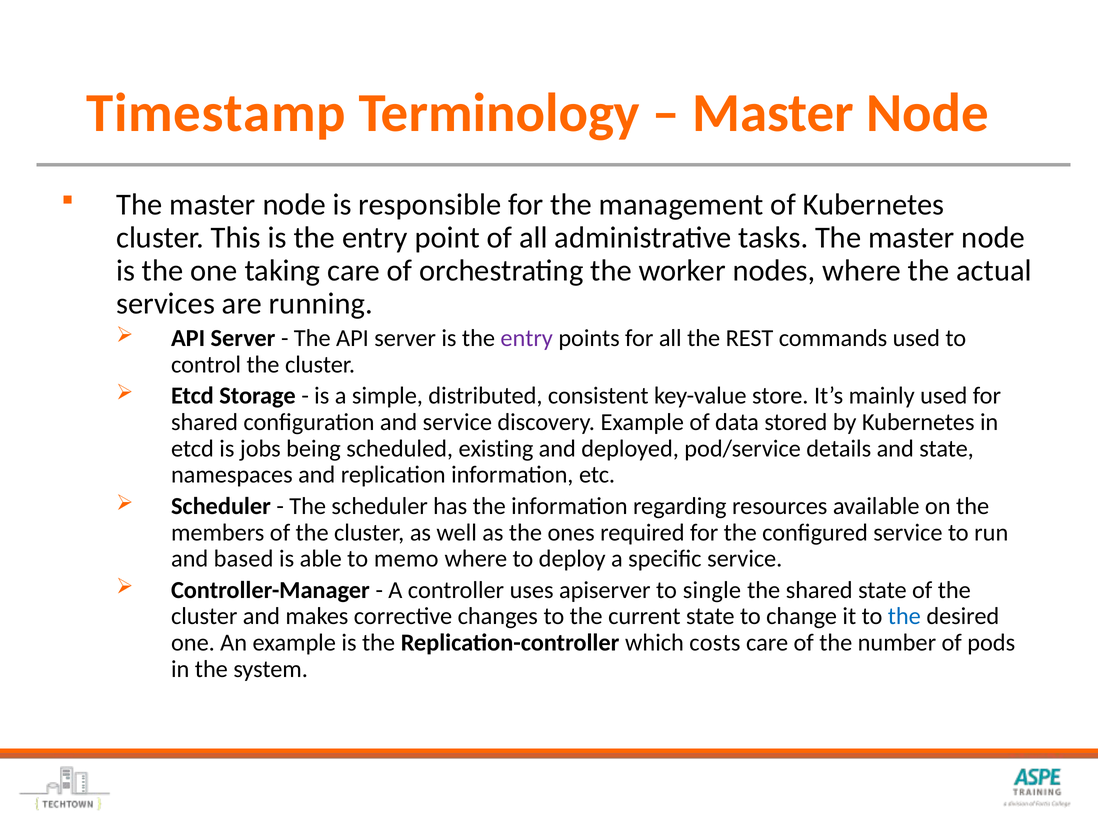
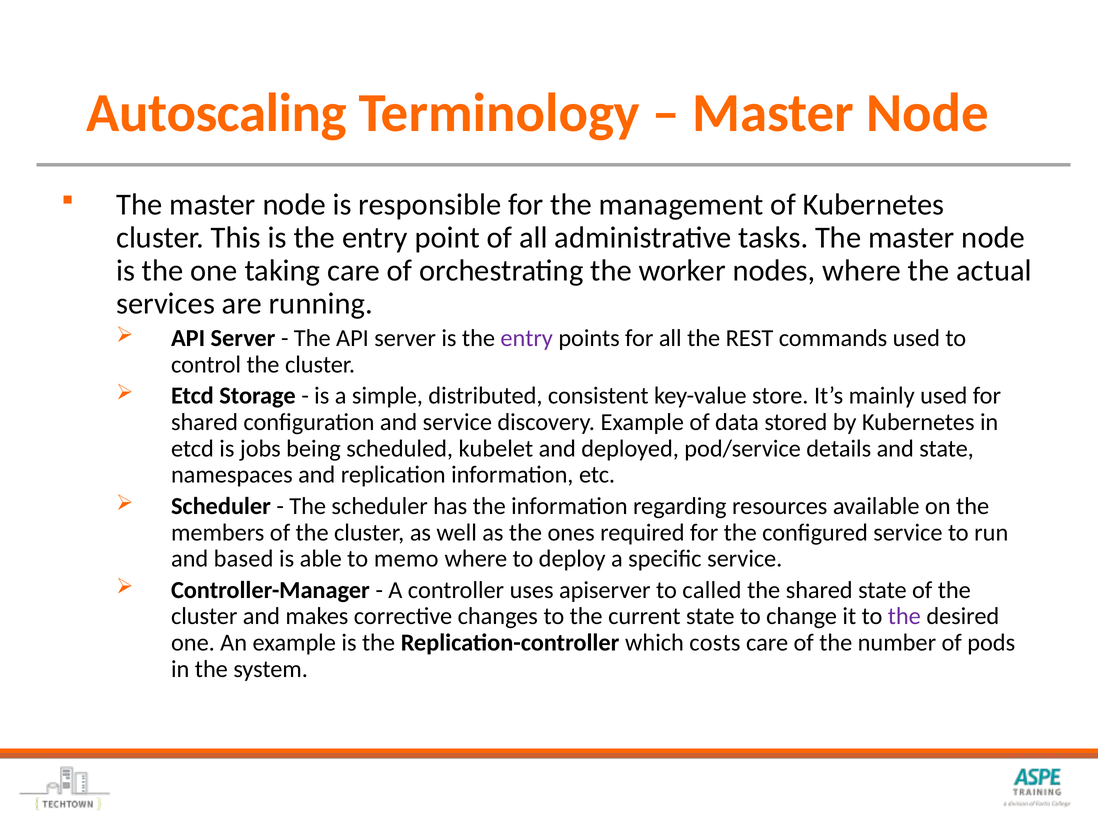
Timestamp: Timestamp -> Autoscaling (217, 113)
existing: existing -> kubelet (496, 448)
single: single -> called (712, 590)
the colour: blue -> purple (904, 616)
